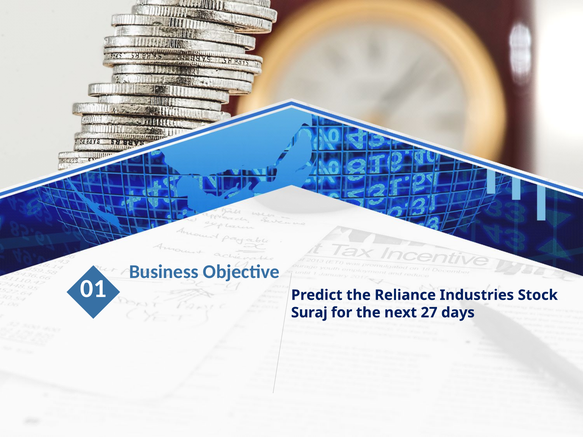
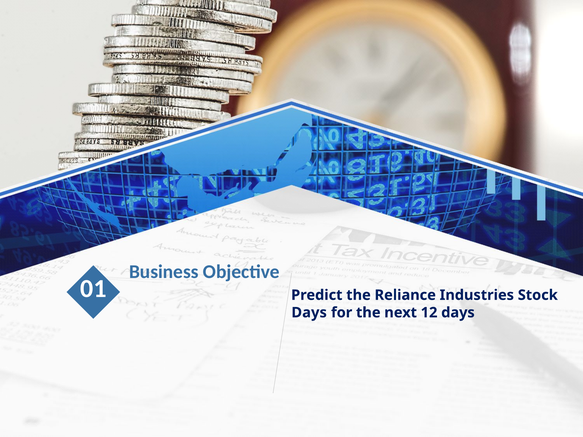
Suraj: Suraj -> Days (309, 313)
27: 27 -> 12 (429, 313)
